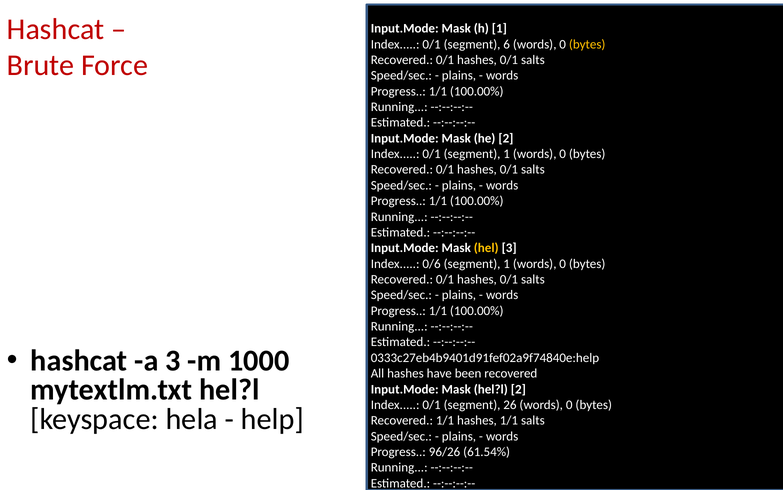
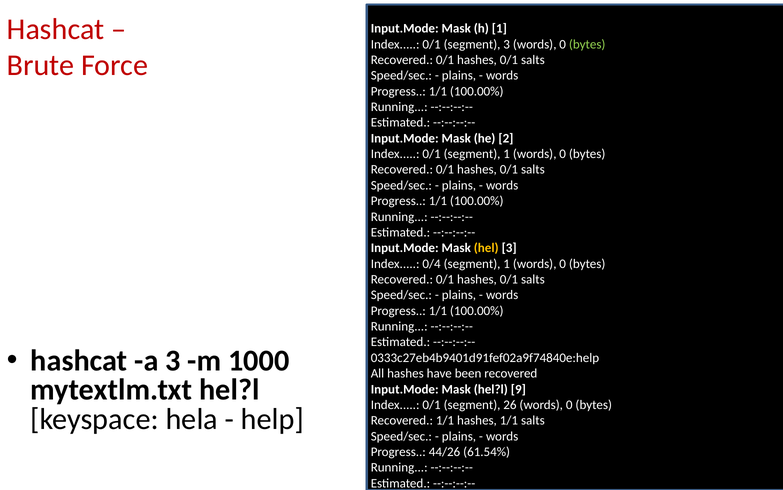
segment 6: 6 -> 3 (507, 44)
bytes colour: yellow -> light green (587, 44)
0/6: 0/6 -> 0/4 (432, 263)
hel?l 2: 2 -> 9 (518, 389)
96/26: 96/26 -> 44/26 (445, 451)
